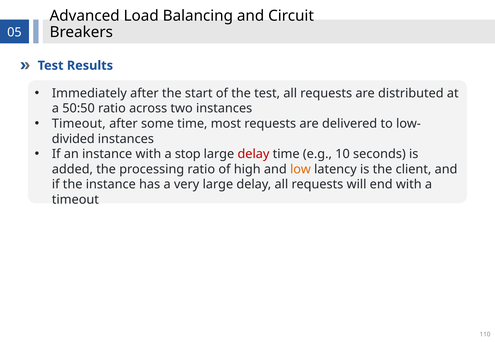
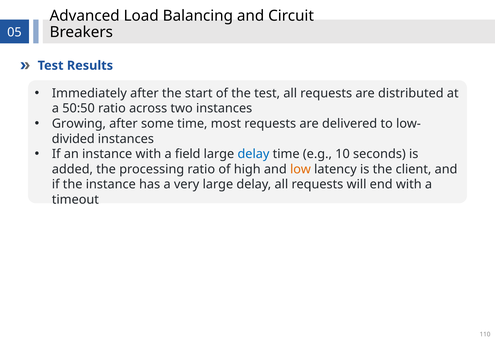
Timeout: Timeout -> Growing (79, 124)
stop: stop -> field (188, 154)
delay colour: red -> blue (253, 154)
